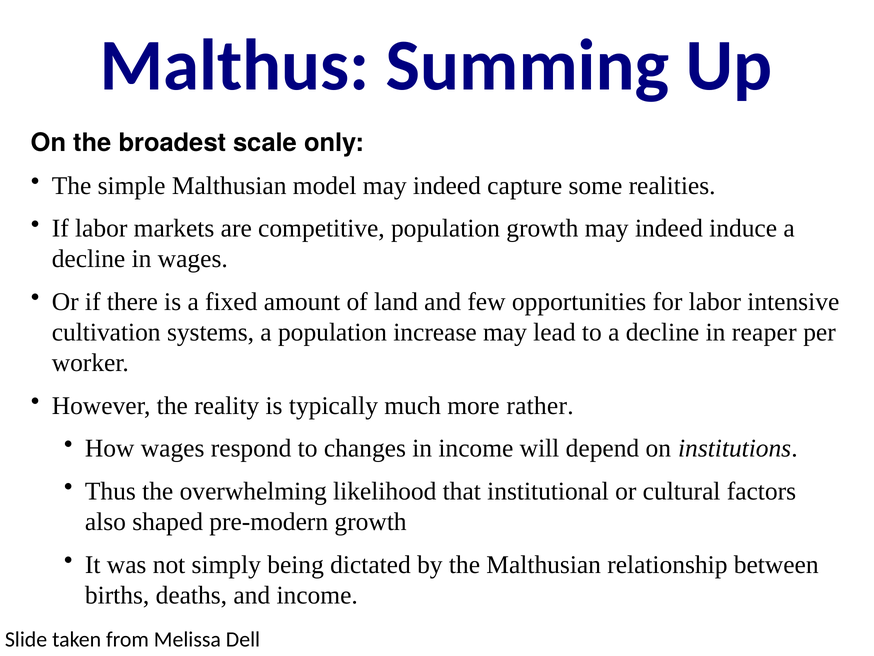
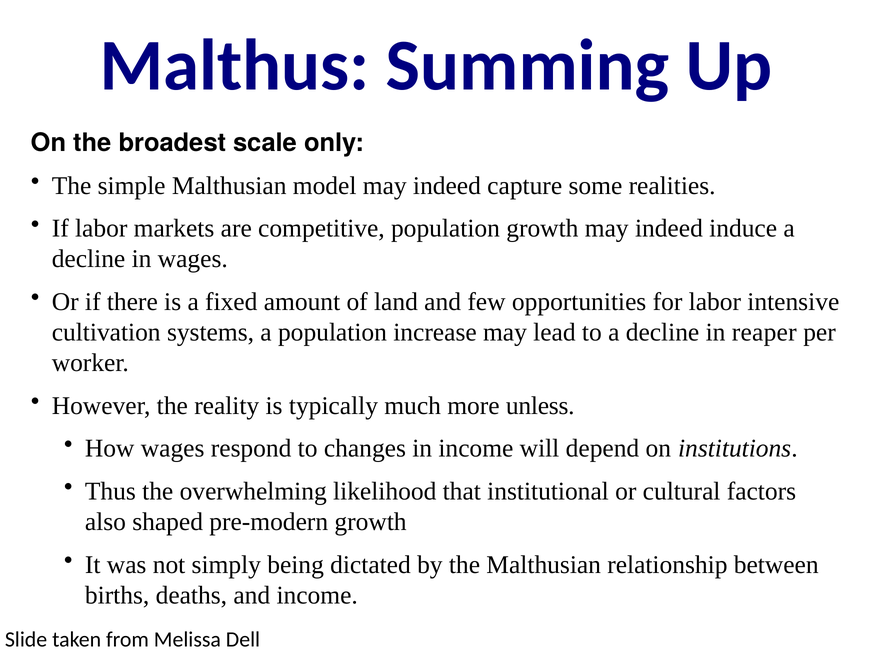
rather: rather -> unless (540, 405)
